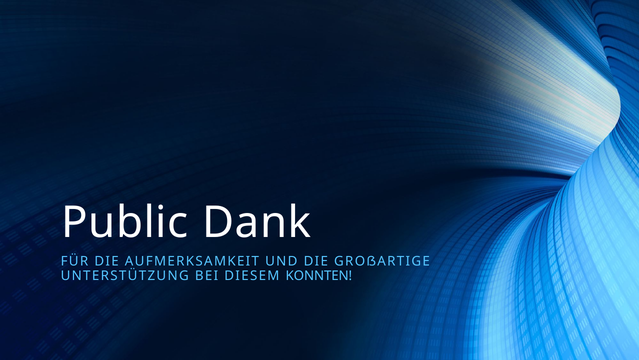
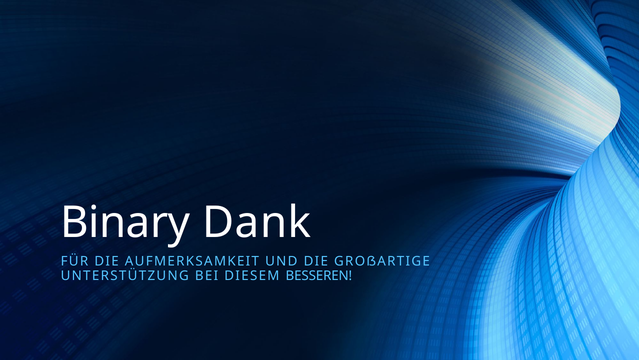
Public: Public -> Binary (125, 222)
KONNTEN: KONNTEN -> BESSEREN (319, 276)
